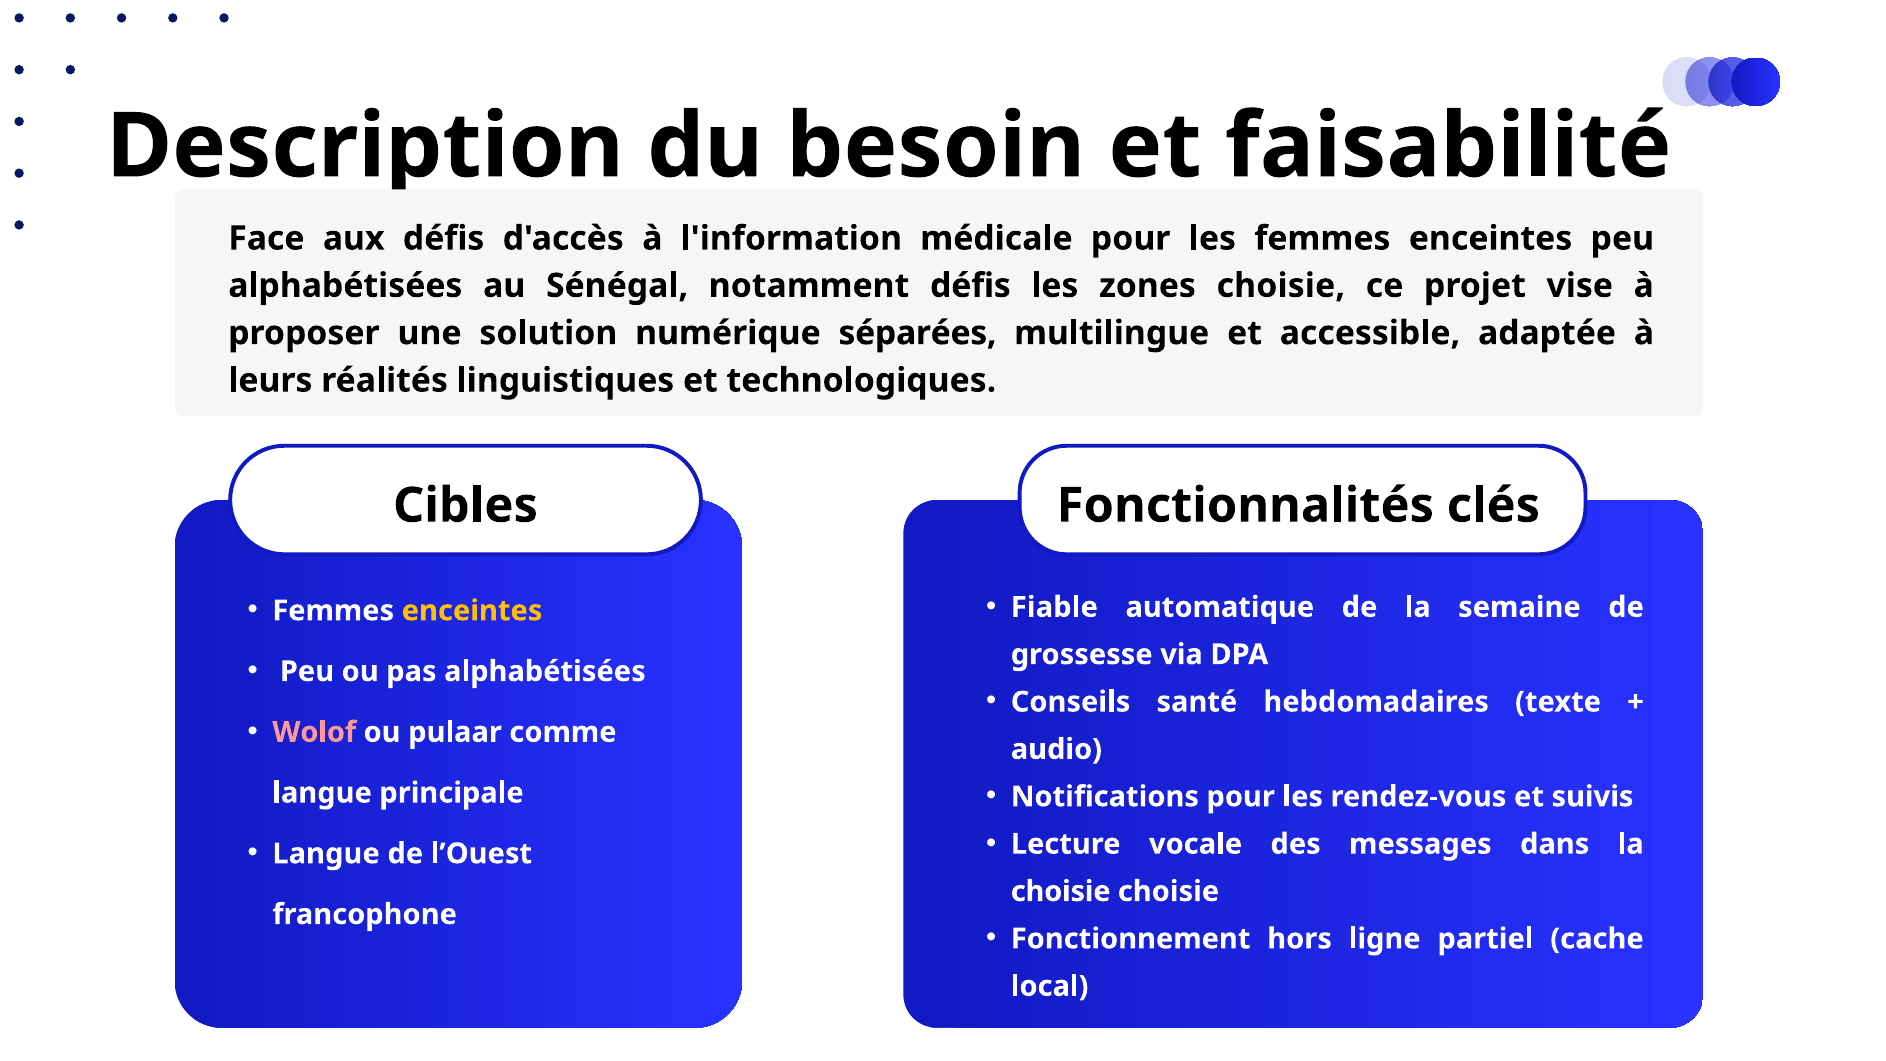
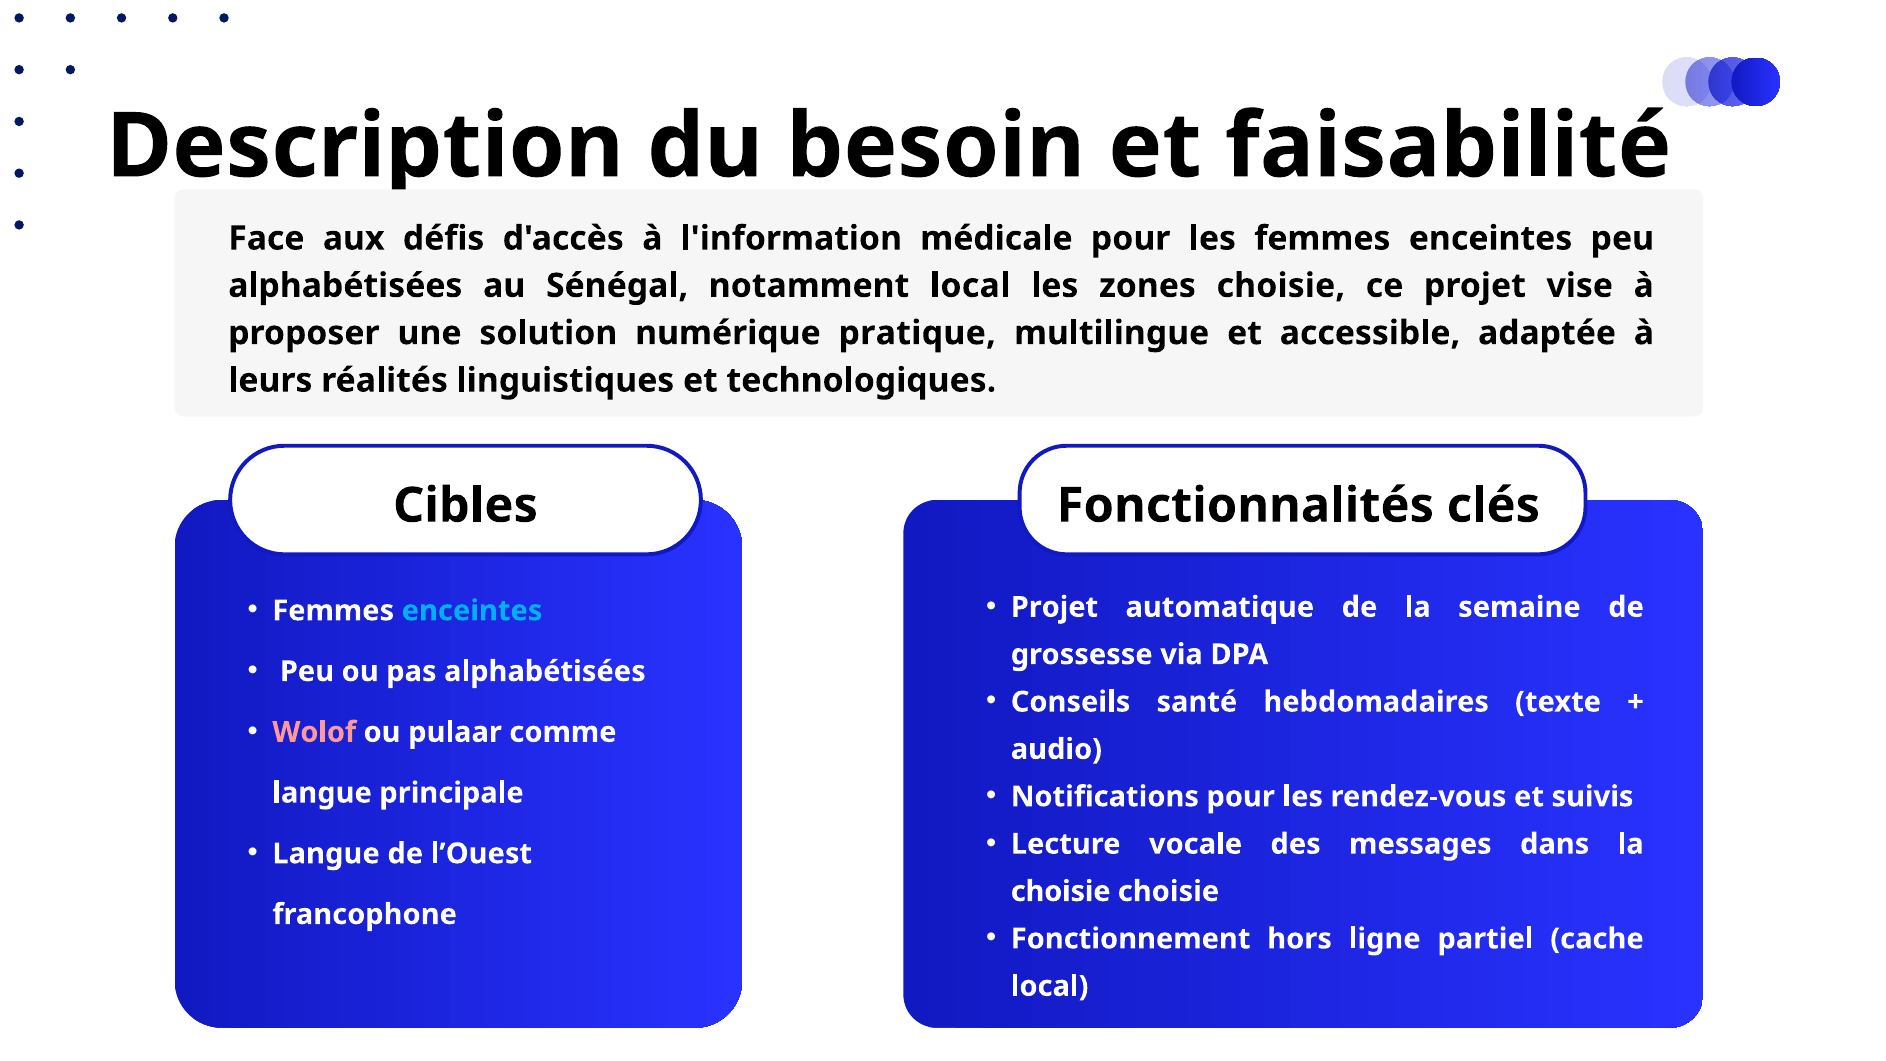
notamment défis: défis -> local (970, 286)
séparées: séparées -> pratique (917, 333)
Fiable: Fiable -> Projet (1054, 607)
enceintes colour: yellow -> light blue (472, 611)
